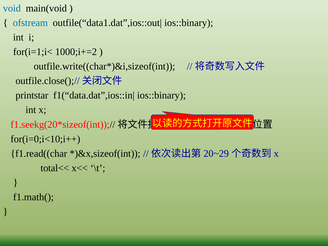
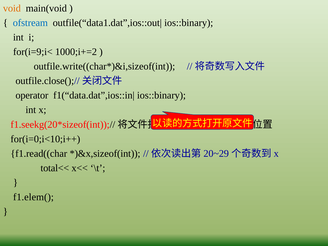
void colour: blue -> orange (12, 8)
for(i=1;i<: for(i=1;i< -> for(i=9;i< (33, 52)
printstar: printstar -> operator (32, 95)
f1.math(: f1.math( -> f1.elem( (33, 197)
